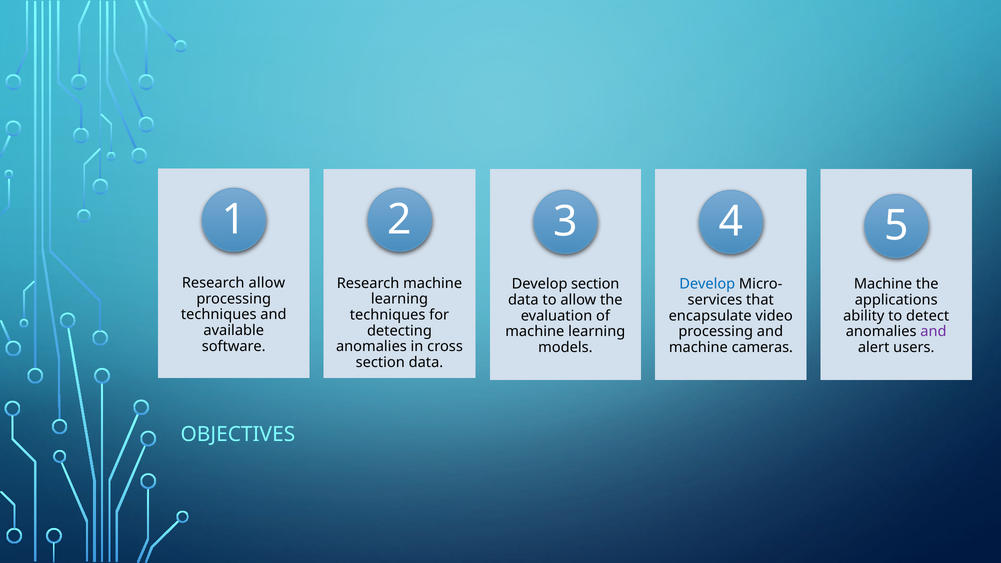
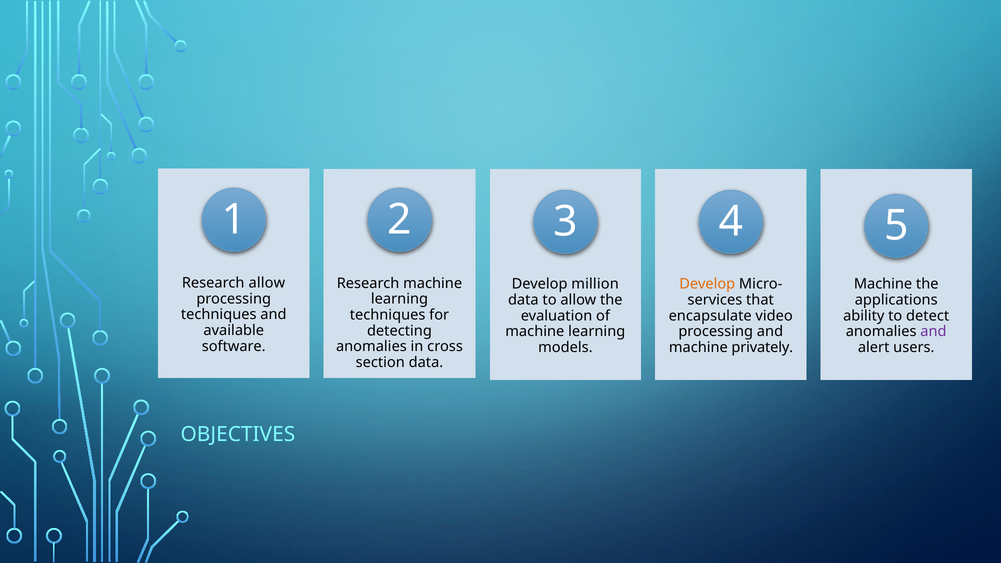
Develop section: section -> million (595, 284)
Develop colour: blue -> orange (707, 284)
cameras: cameras -> privately (762, 347)
